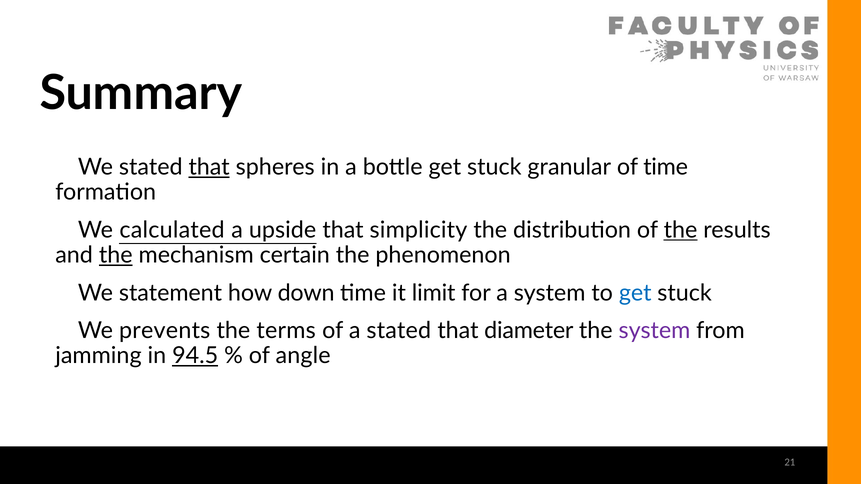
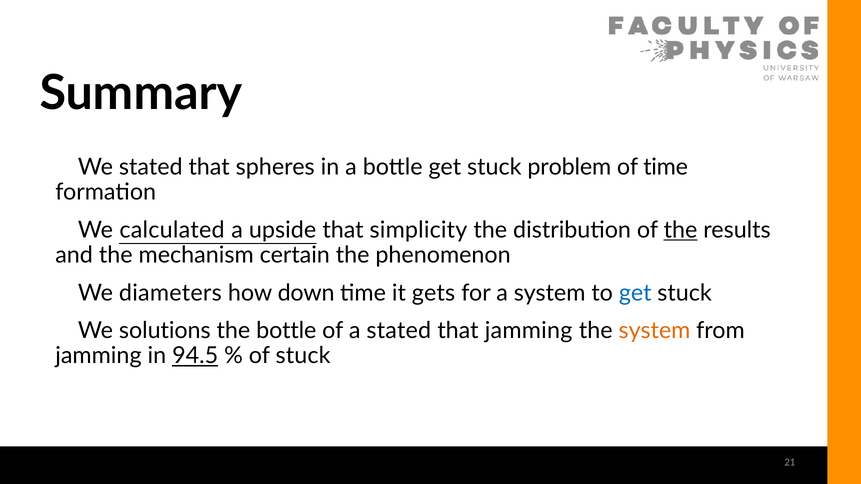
that underline: present -> none (209, 167)
granular: granular -> problem (569, 167)
the underline: present -> none (116, 255)
statement: statement -> diameters (170, 293)
limit: limit -> gets (433, 293)
prevents: prevents -> solutions (165, 331)
the terms: terms -> bottle (286, 331)
that diameter: diameter -> jamming (529, 331)
system colour: purple -> orange (654, 331)
of angle: angle -> stuck (303, 356)
